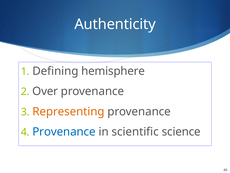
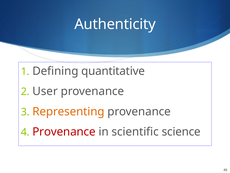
hemisphere: hemisphere -> quantitative (113, 71)
Over: Over -> User (45, 91)
Provenance colour: blue -> red (64, 131)
